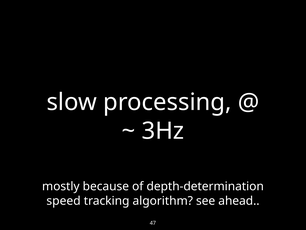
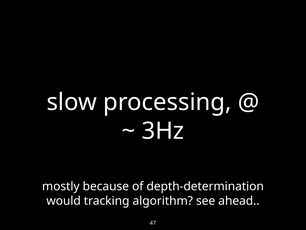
speed: speed -> would (64, 200)
